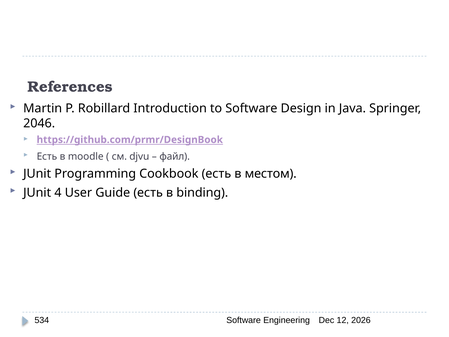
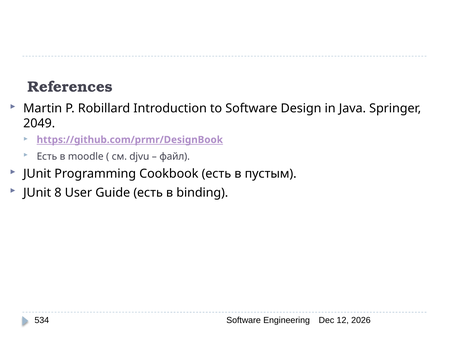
2046: 2046 -> 2049 (39, 123)
местом: местом -> пустым (271, 174)
4: 4 -> 8 (58, 192)
